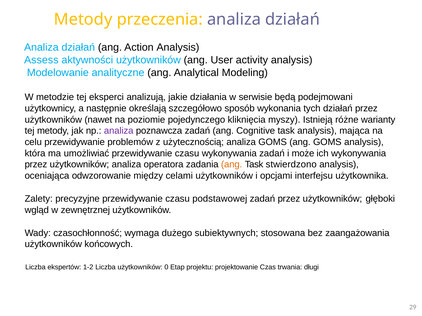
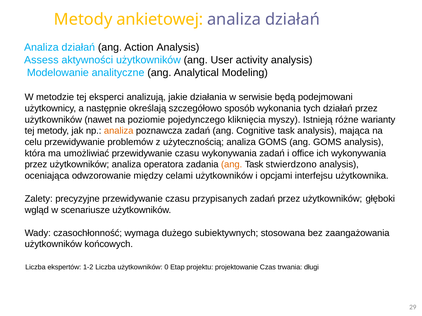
przeczenia: przeczenia -> ankietowej (160, 20)
analiza colour: purple -> orange (119, 131)
może: może -> office (303, 154)
podstawowej: podstawowej -> przypisanych (220, 199)
zewnętrznej: zewnętrznej -> scenariusze (85, 210)
